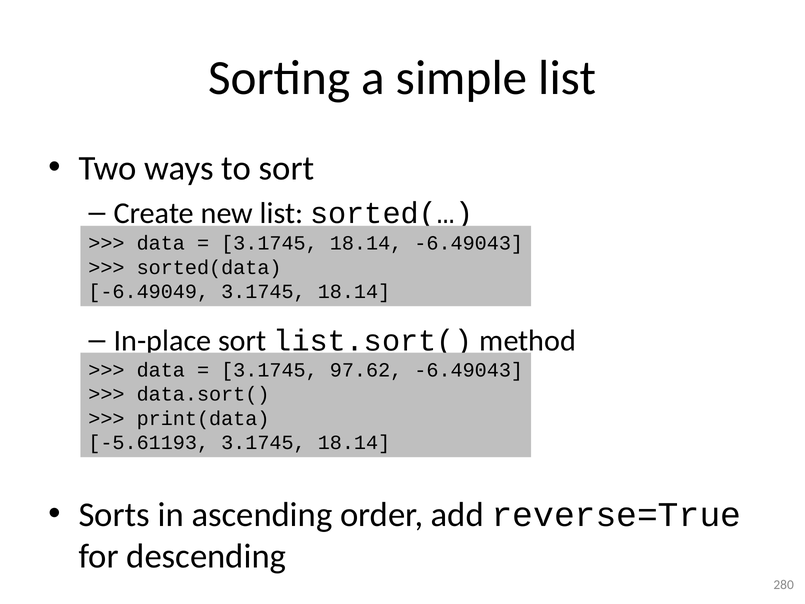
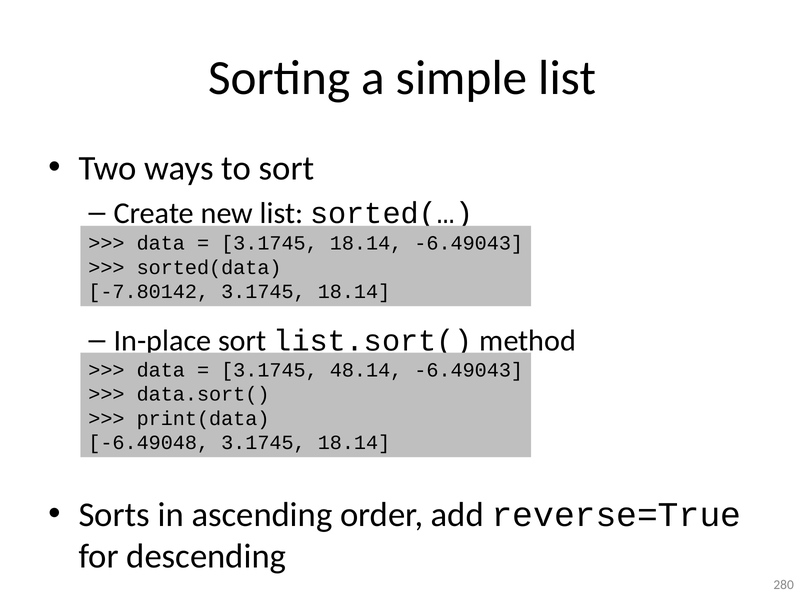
-6.49049: -6.49049 -> -7.80142 (149, 292)
97.62: 97.62 -> 48.14 (366, 370)
-5.61193: -5.61193 -> -6.49048 (149, 442)
